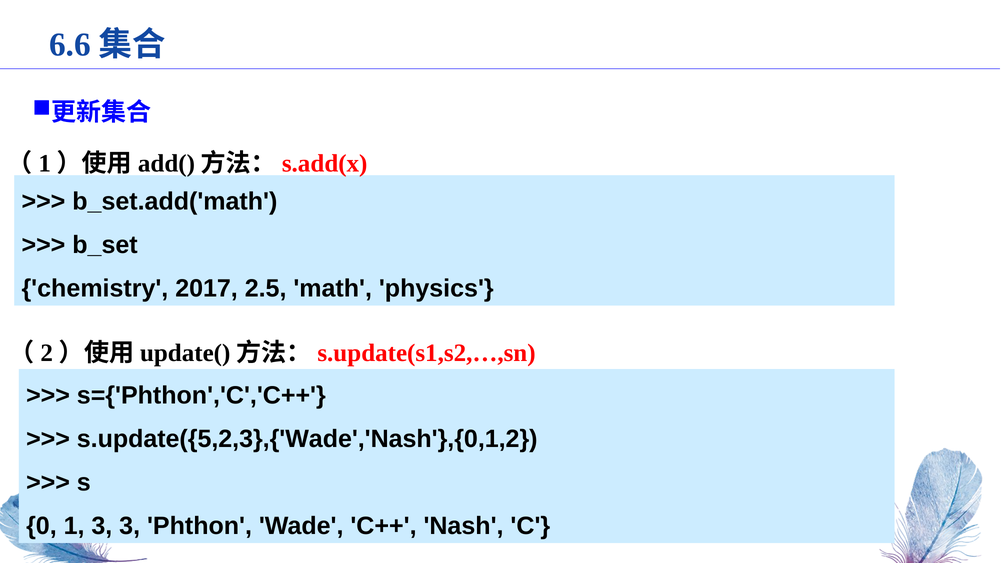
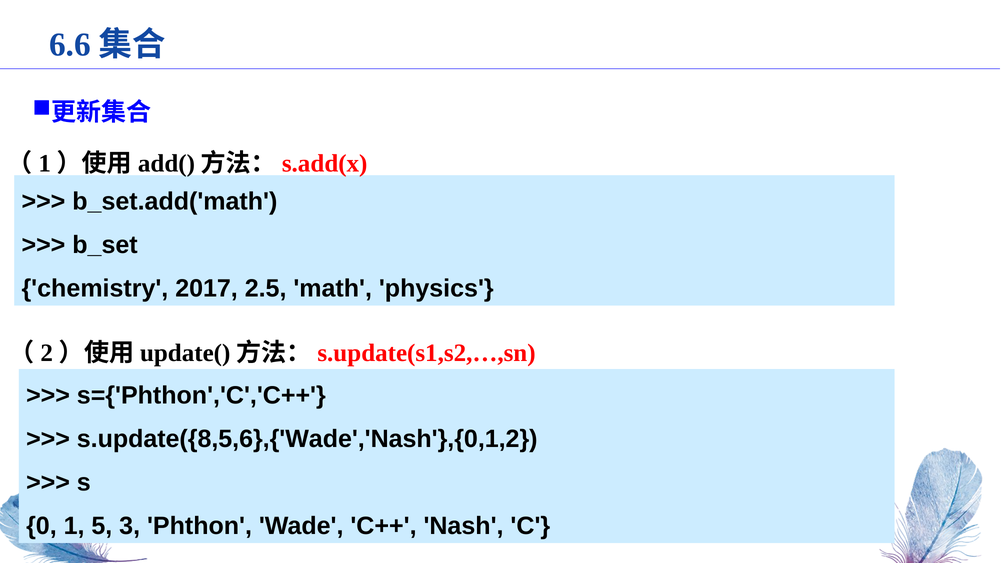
s.update({5,2,3},{'Wade','Nash'},{0,1,2: s.update({5,2,3},{'Wade','Nash'},{0,1,2 -> s.update({8,5,6},{'Wade','Nash'},{0,1,2 (307, 439)
1 3: 3 -> 5 (102, 526)
